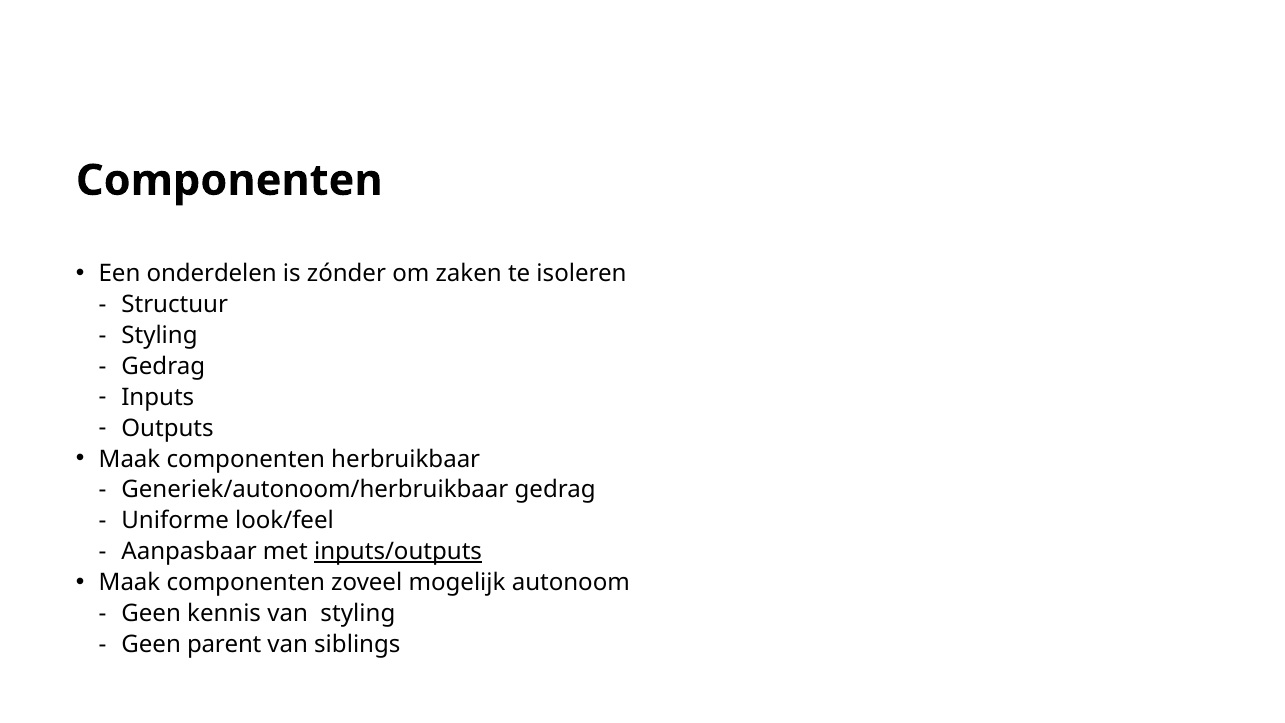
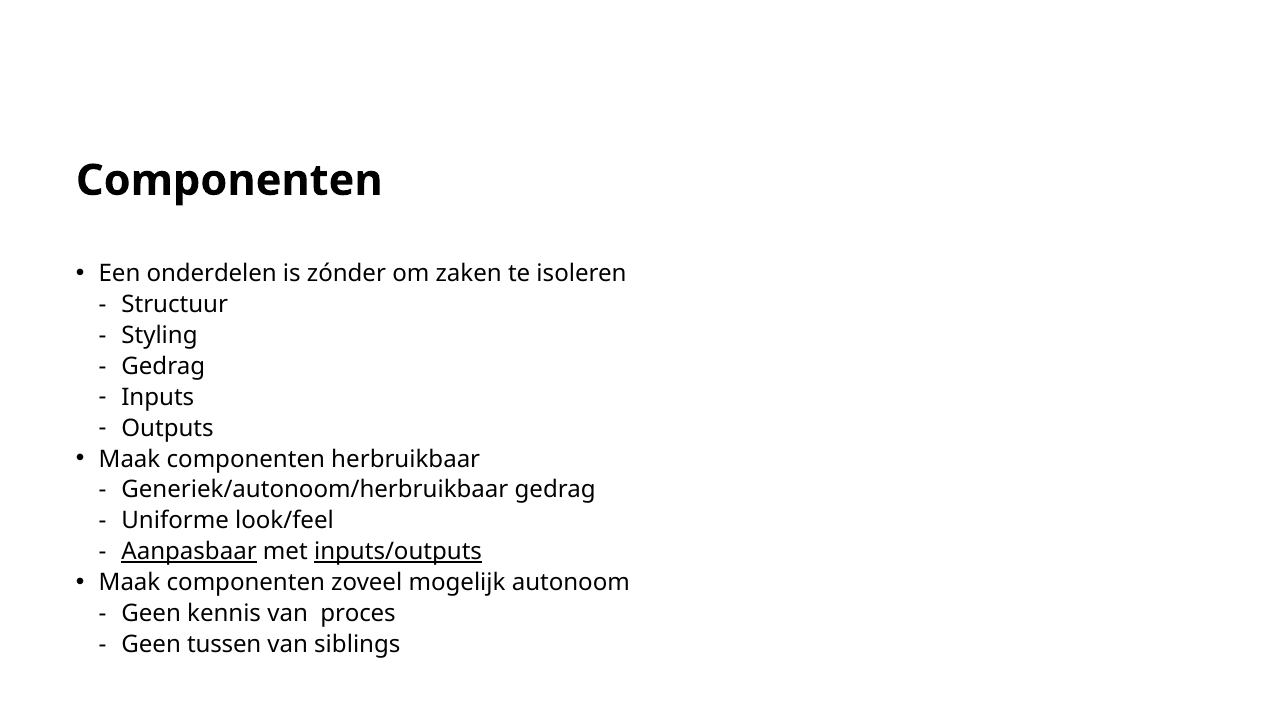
Aanpasbaar underline: none -> present (189, 552)
van styling: styling -> proces (358, 614)
parent: parent -> tussen (224, 644)
